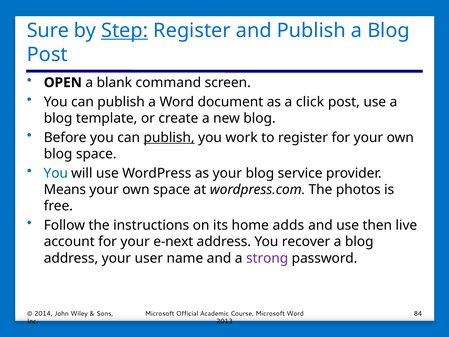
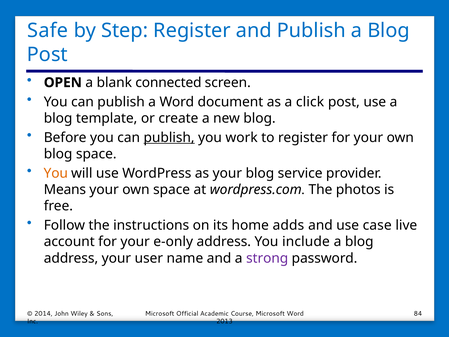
Sure: Sure -> Safe (48, 31)
Step underline: present -> none (125, 31)
command: command -> connected (168, 83)
You colour: blue -> orange (56, 173)
then: then -> case (377, 225)
e-next: e-next -> e-only (173, 242)
recover: recover -> include (306, 242)
